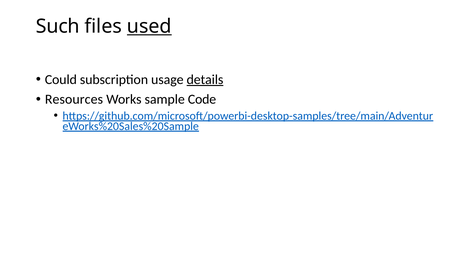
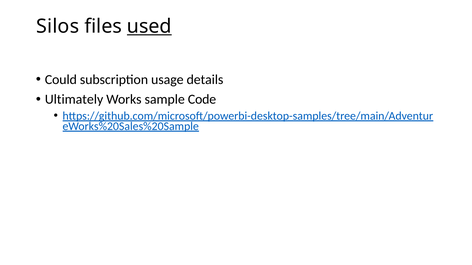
Such: Such -> Silos (58, 26)
details underline: present -> none (205, 80)
Resources: Resources -> Ultimately (74, 100)
